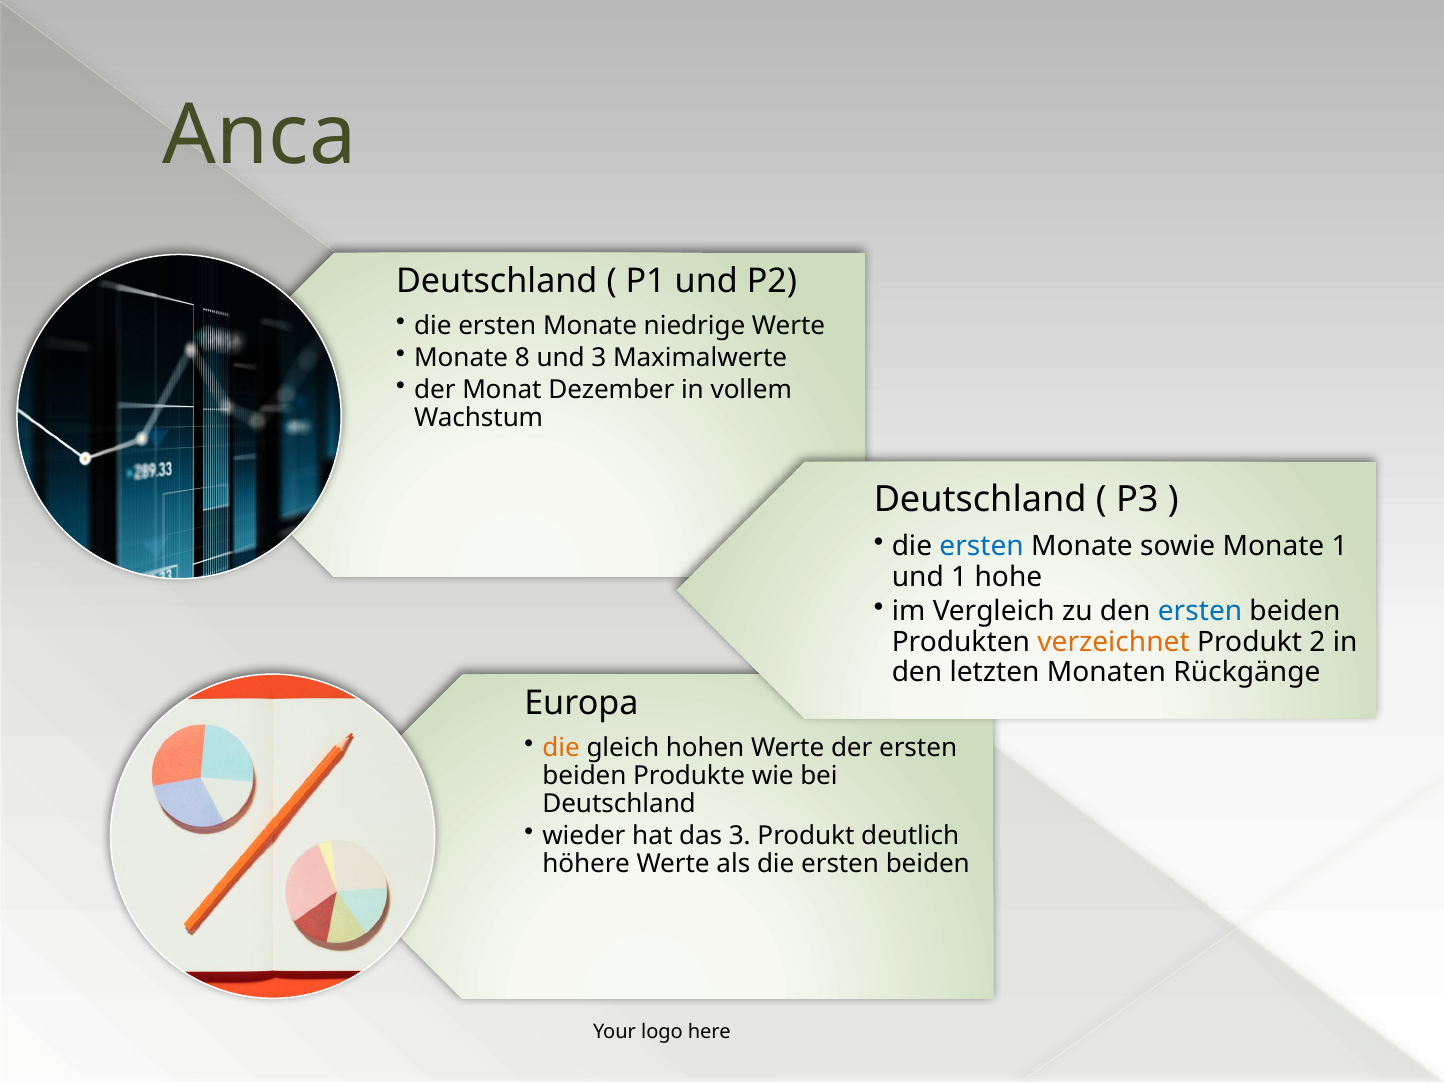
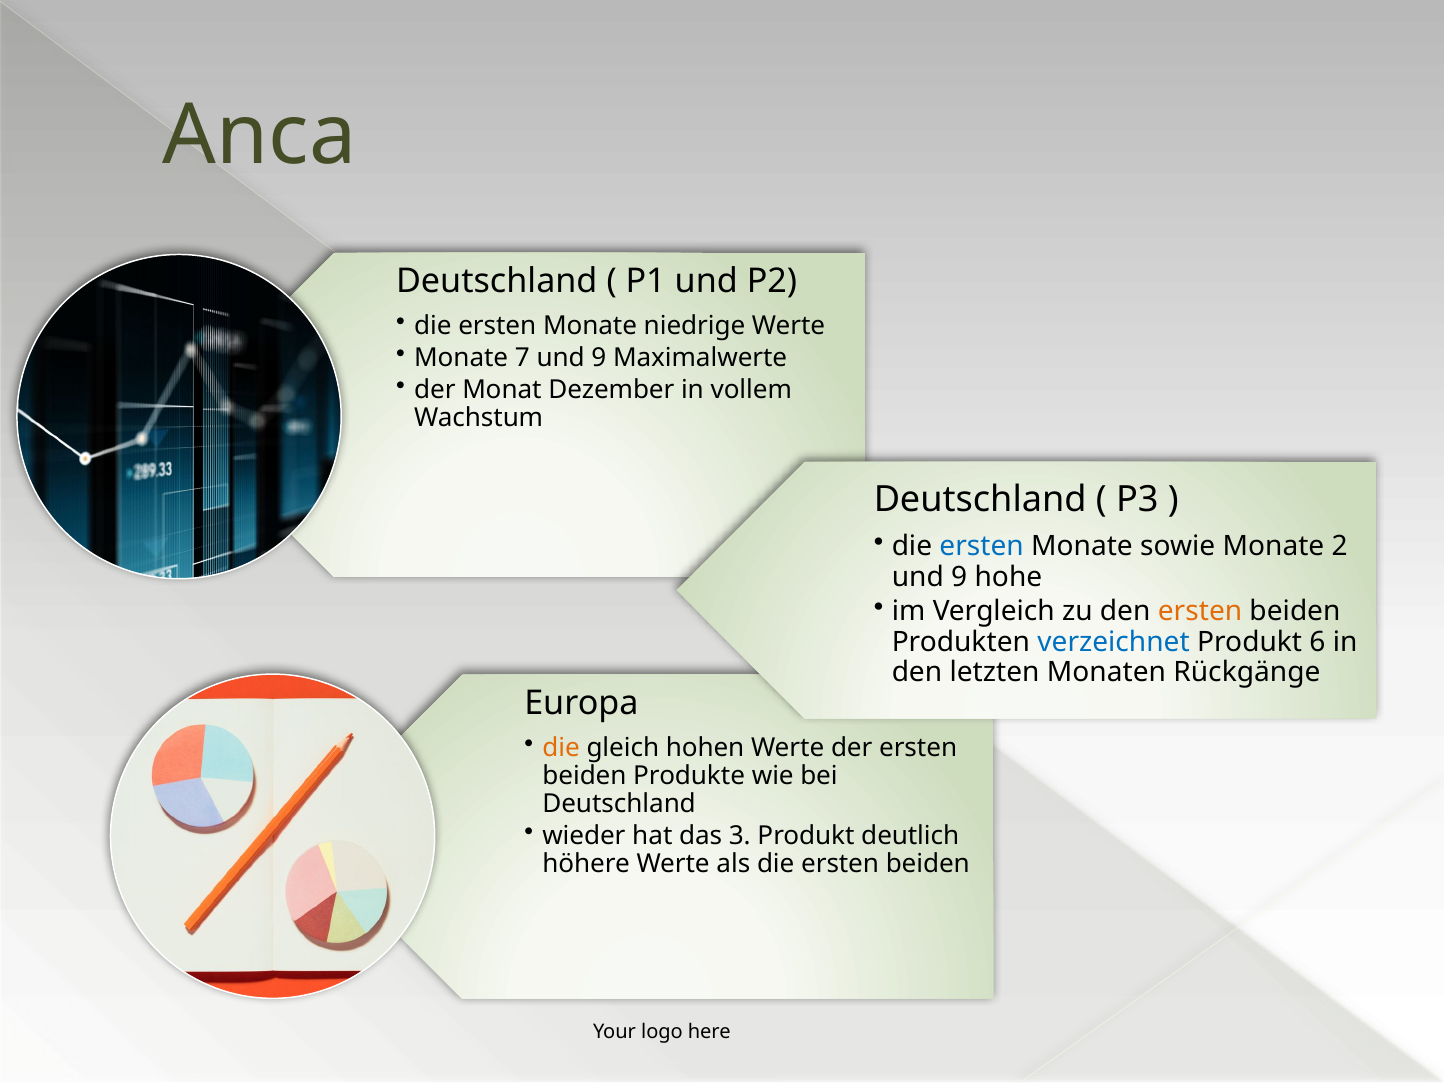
8: 8 -> 7 (522, 358)
3: 3 -> 9 (599, 358)
Monate 1: 1 -> 2 (1340, 547)
1: 1 -> 9 (959, 577)
ersten colour: blue -> orange (1200, 611)
verzeichnet colour: orange -> blue (1114, 642)
2: 2 -> 6 (1317, 642)
